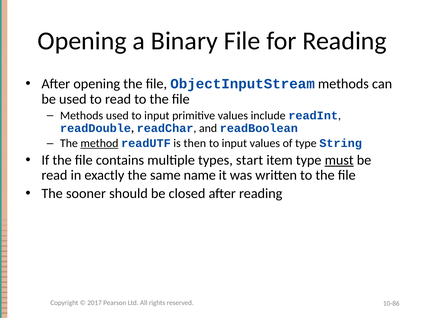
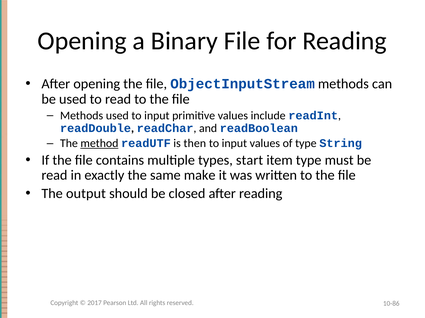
must underline: present -> none (339, 160)
name: name -> make (200, 176)
sooner: sooner -> output (86, 194)
